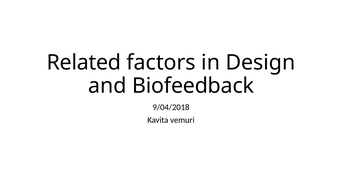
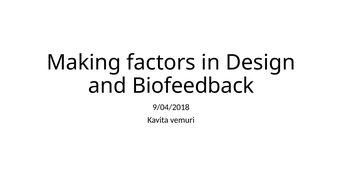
Related: Related -> Making (84, 62)
